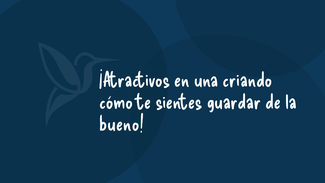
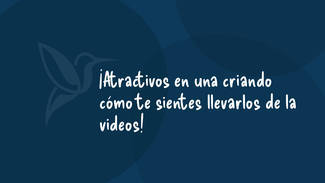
guardar: guardar -> llevarlos (234, 102)
bueno: bueno -> videos (122, 124)
